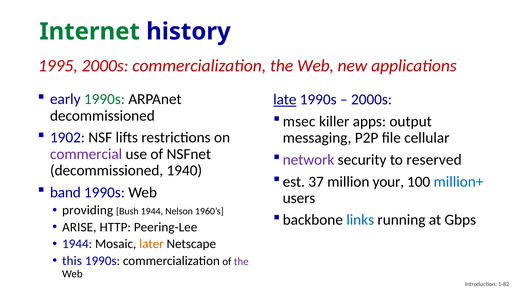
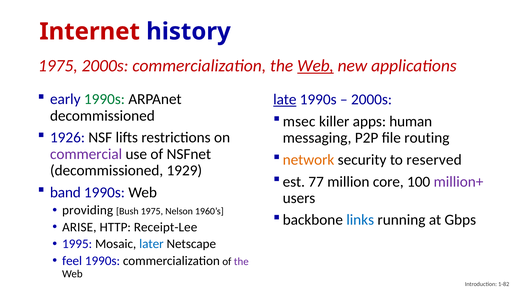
Internet colour: green -> red (90, 32)
1995: 1995 -> 1975 (58, 66)
Web underline: none -> present (315, 66)
output: output -> human (411, 122)
1902: 1902 -> 1926 (67, 138)
cellular: cellular -> routing (427, 138)
network colour: purple -> orange (309, 160)
1940: 1940 -> 1929 (184, 171)
37: 37 -> 77 (316, 182)
your: your -> core (388, 182)
million+ colour: blue -> purple (459, 182)
Bush 1944: 1944 -> 1975 (152, 212)
Peering-Lee: Peering-Lee -> Receipt-Lee (166, 227)
1944: 1944 -> 1995 (77, 244)
later colour: orange -> blue (151, 244)
this: this -> feel (72, 261)
